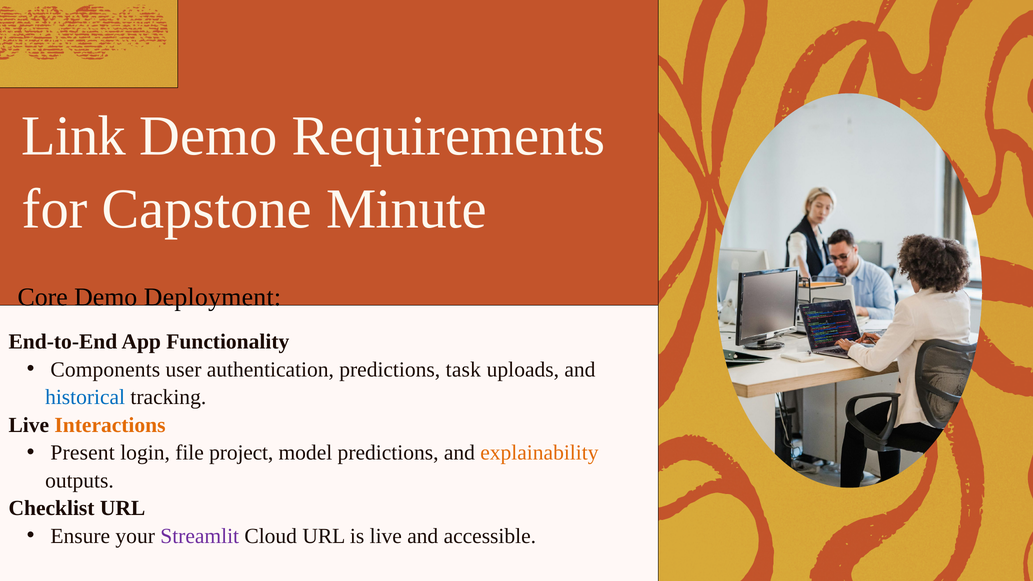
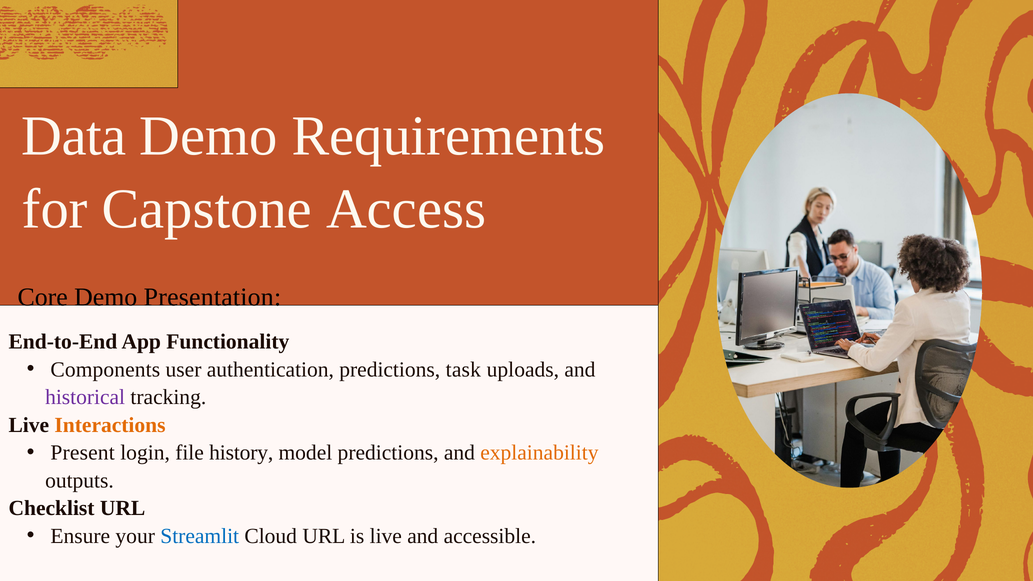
Link: Link -> Data (74, 136)
Minute: Minute -> Access (406, 209)
Deployment: Deployment -> Presentation (212, 297)
historical colour: blue -> purple (85, 397)
project: project -> history (241, 453)
Streamlit colour: purple -> blue (200, 536)
